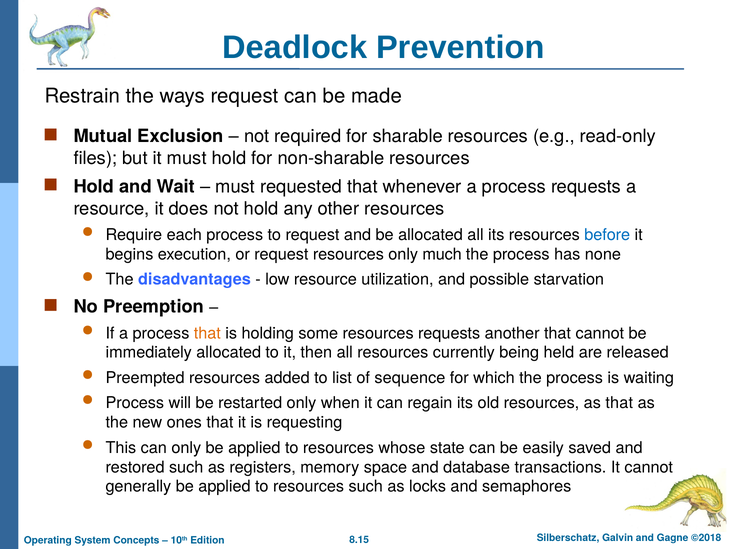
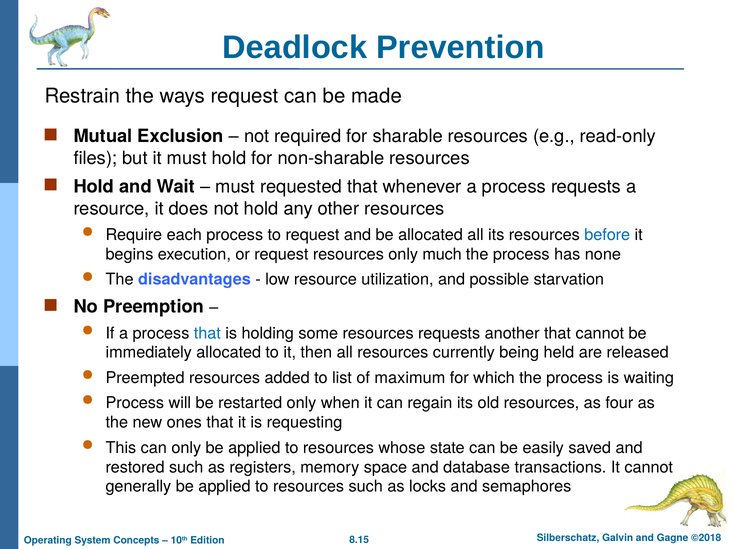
that colour: orange -> blue (207, 334)
sequence: sequence -> maximum (410, 378)
as that: that -> four (619, 404)
